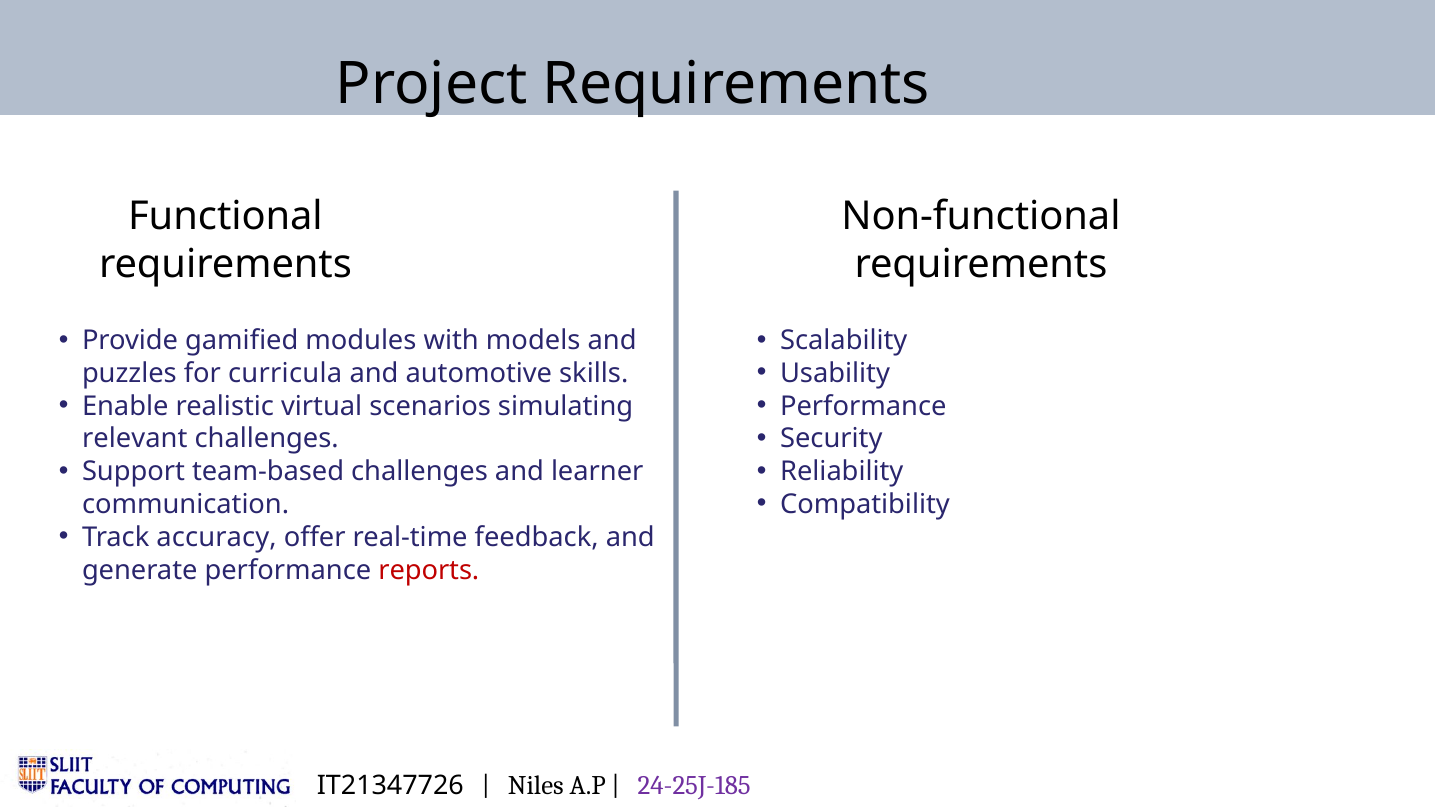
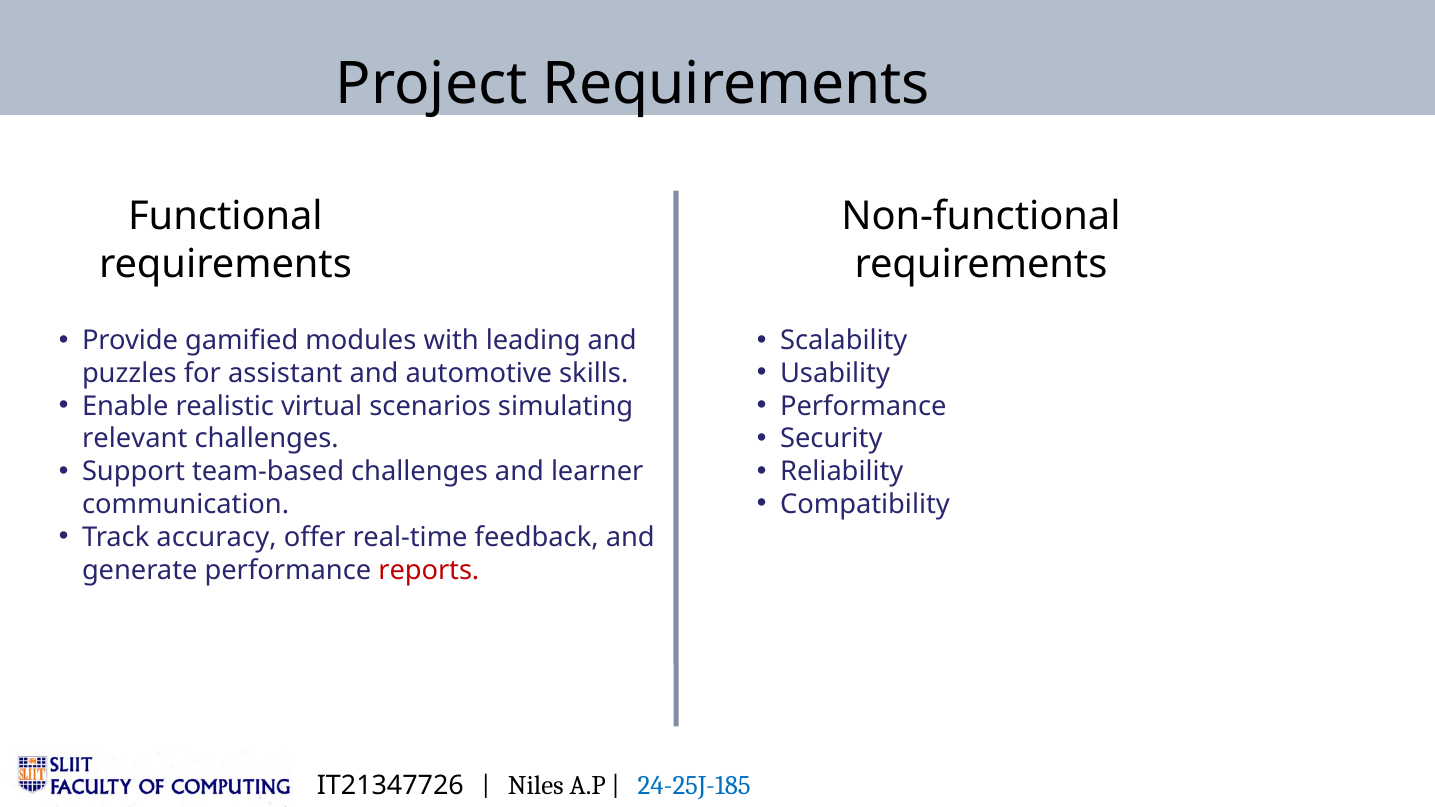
models: models -> leading (533, 341)
curricula: curricula -> assistant (285, 374)
24-25J-185 colour: purple -> blue (694, 786)
